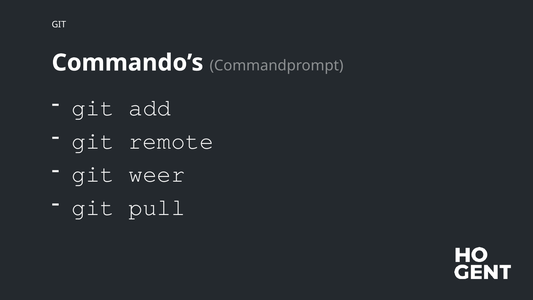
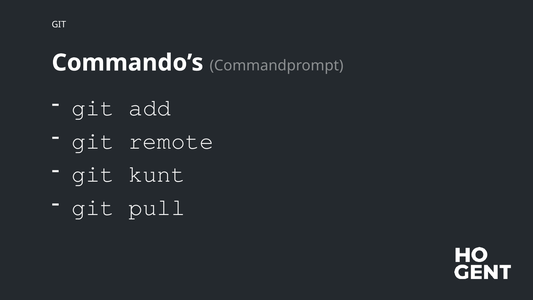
weer: weer -> kunt (157, 174)
